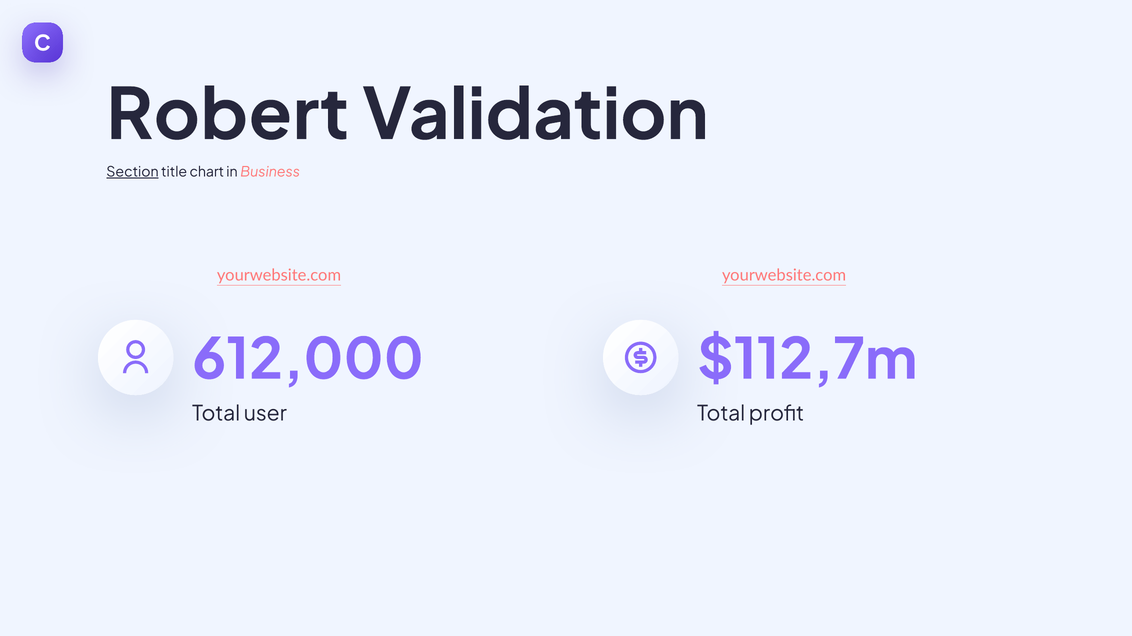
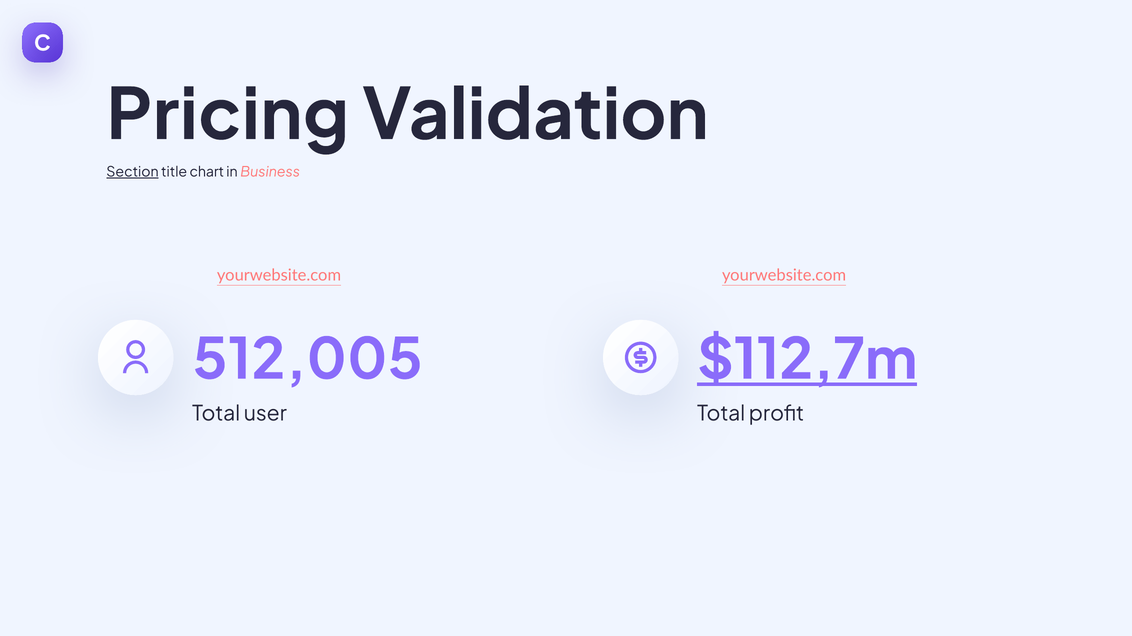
Robert: Robert -> Pricing (228, 116)
612,000: 612,000 -> 512,005 (308, 360)
$112,7m underline: none -> present (807, 360)
